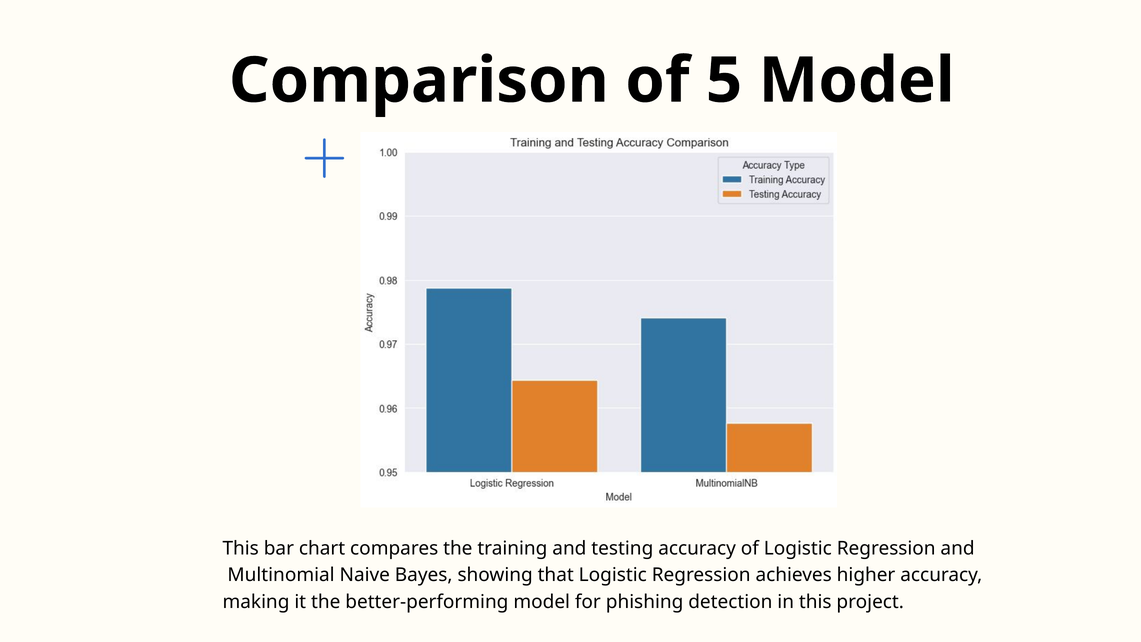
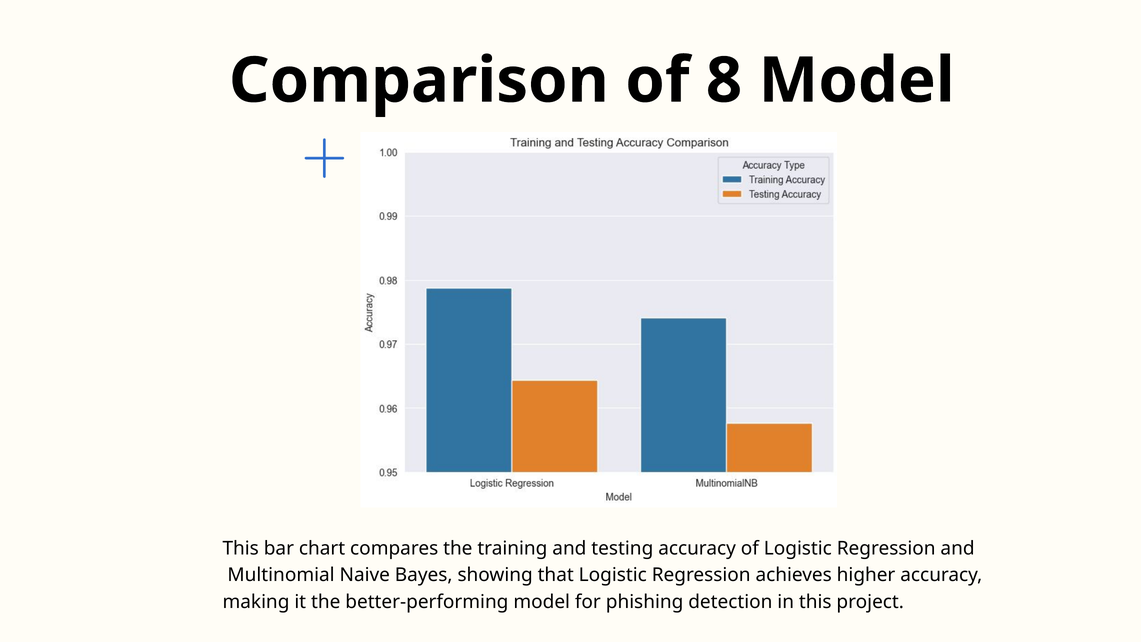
5: 5 -> 8 (724, 81)
